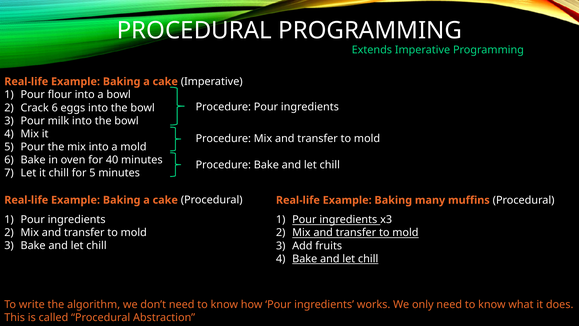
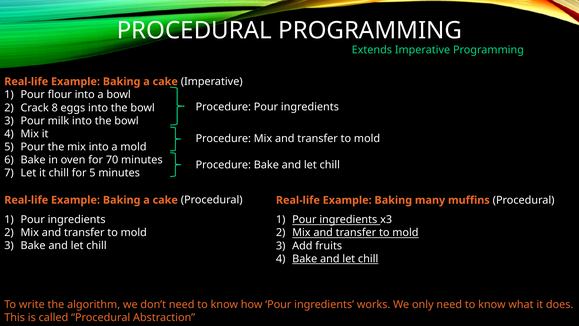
Crack 6: 6 -> 8 (55, 108)
40: 40 -> 70 (112, 160)
